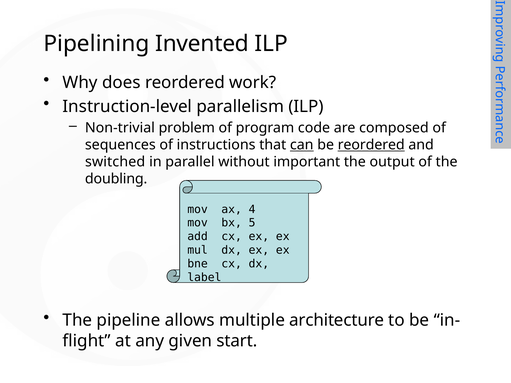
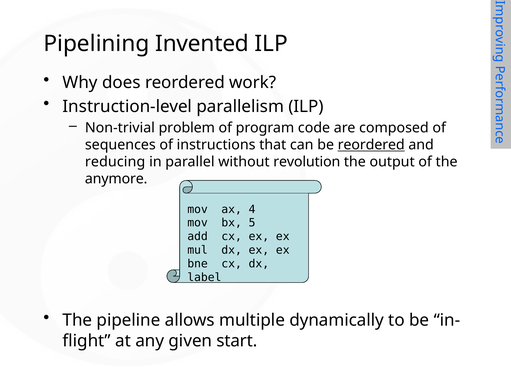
can underline: present -> none (302, 145)
switched: switched -> reducing (115, 162)
important: important -> revolution (307, 162)
doubling: doubling -> anymore (116, 179)
architecture: architecture -> dynamically (337, 321)
